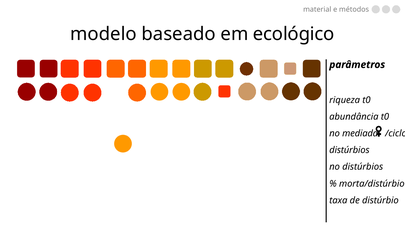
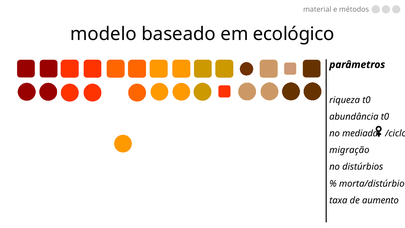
distúrbios: distúrbios -> migração (349, 150)
distúrbio: distúrbio -> aumento (380, 200)
